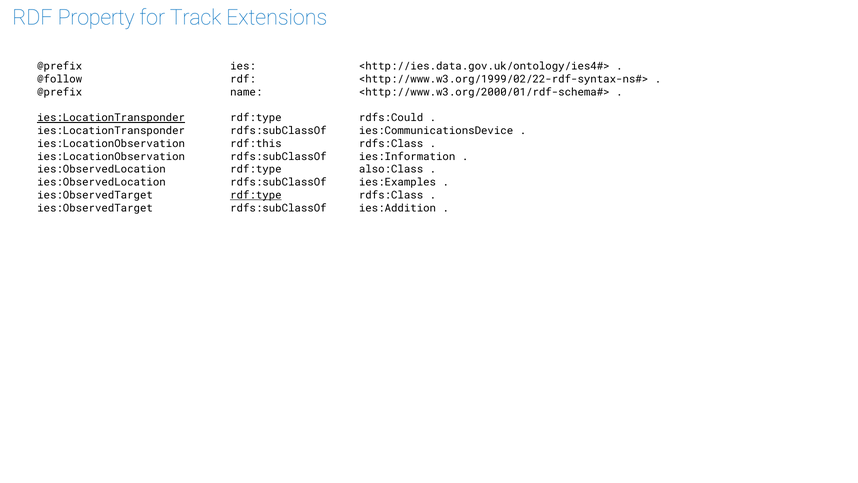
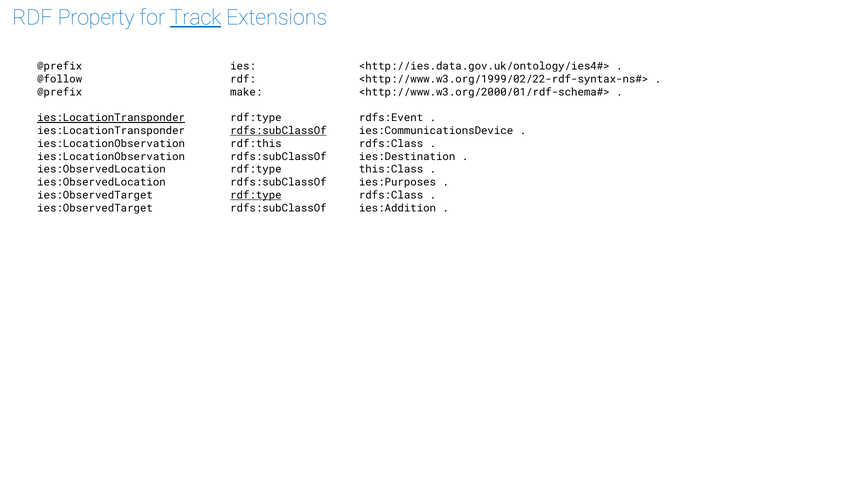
Track underline: none -> present (196, 18)
name: name -> make (246, 92)
rdfs:Could: rdfs:Could -> rdfs:Event (391, 118)
rdfs:subClassOf underline: none -> present (278, 131)
ies:Information: ies:Information -> ies:Destination (407, 156)
also:Class: also:Class -> this:Class (391, 169)
ies:Examples: ies:Examples -> ies:Purposes (397, 182)
